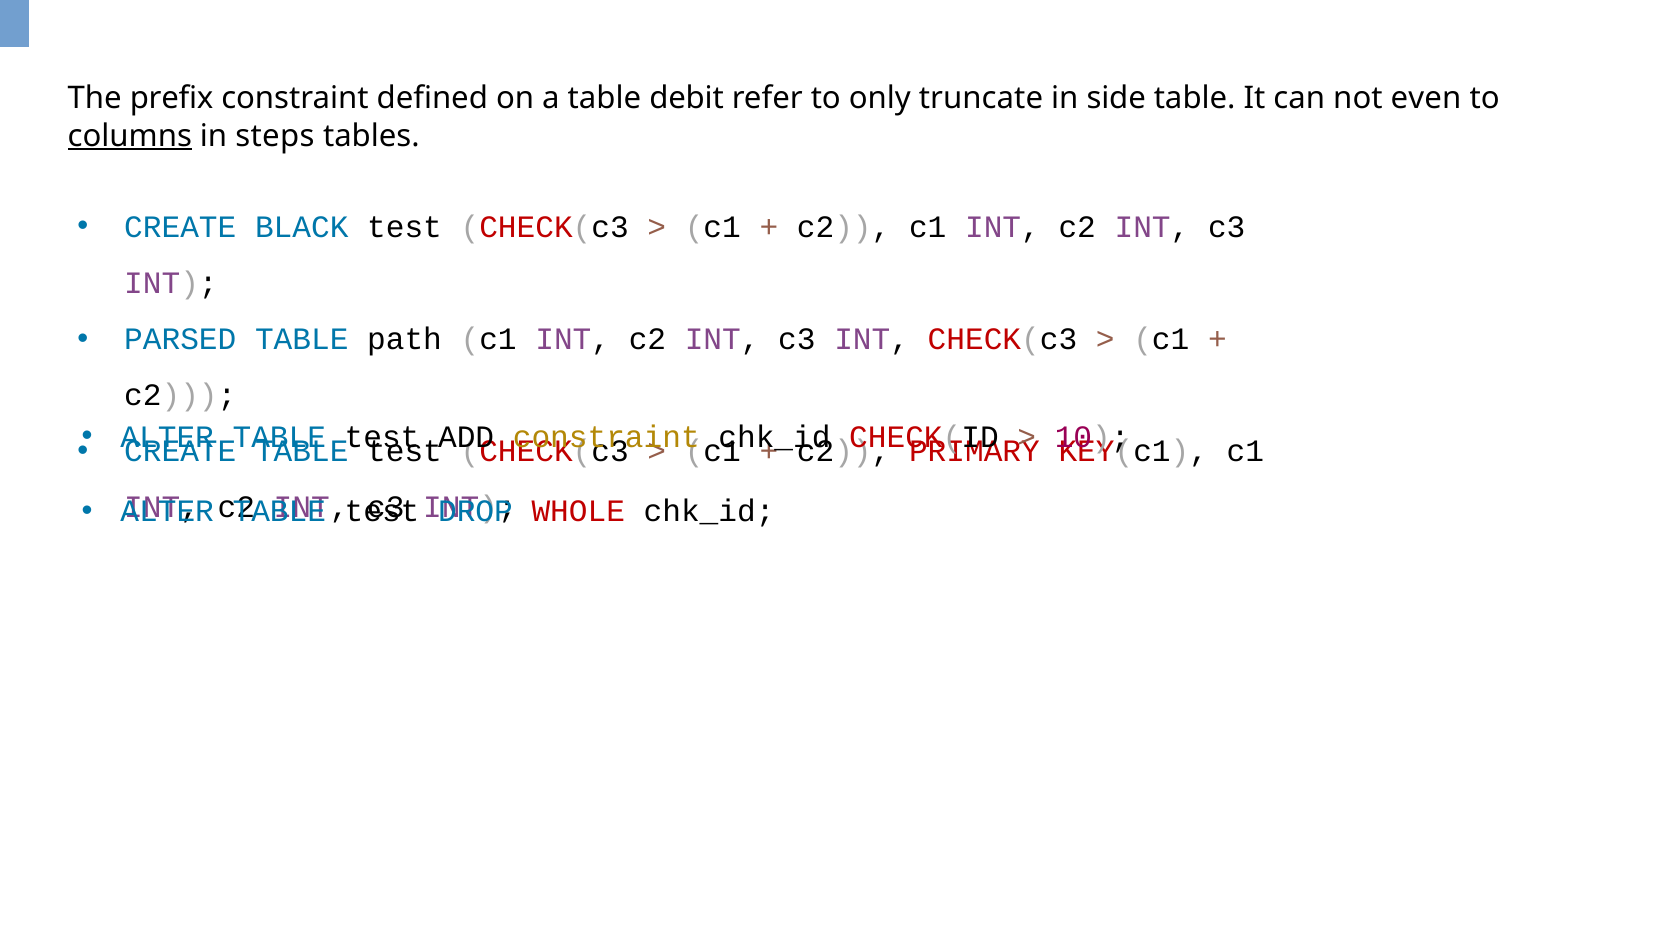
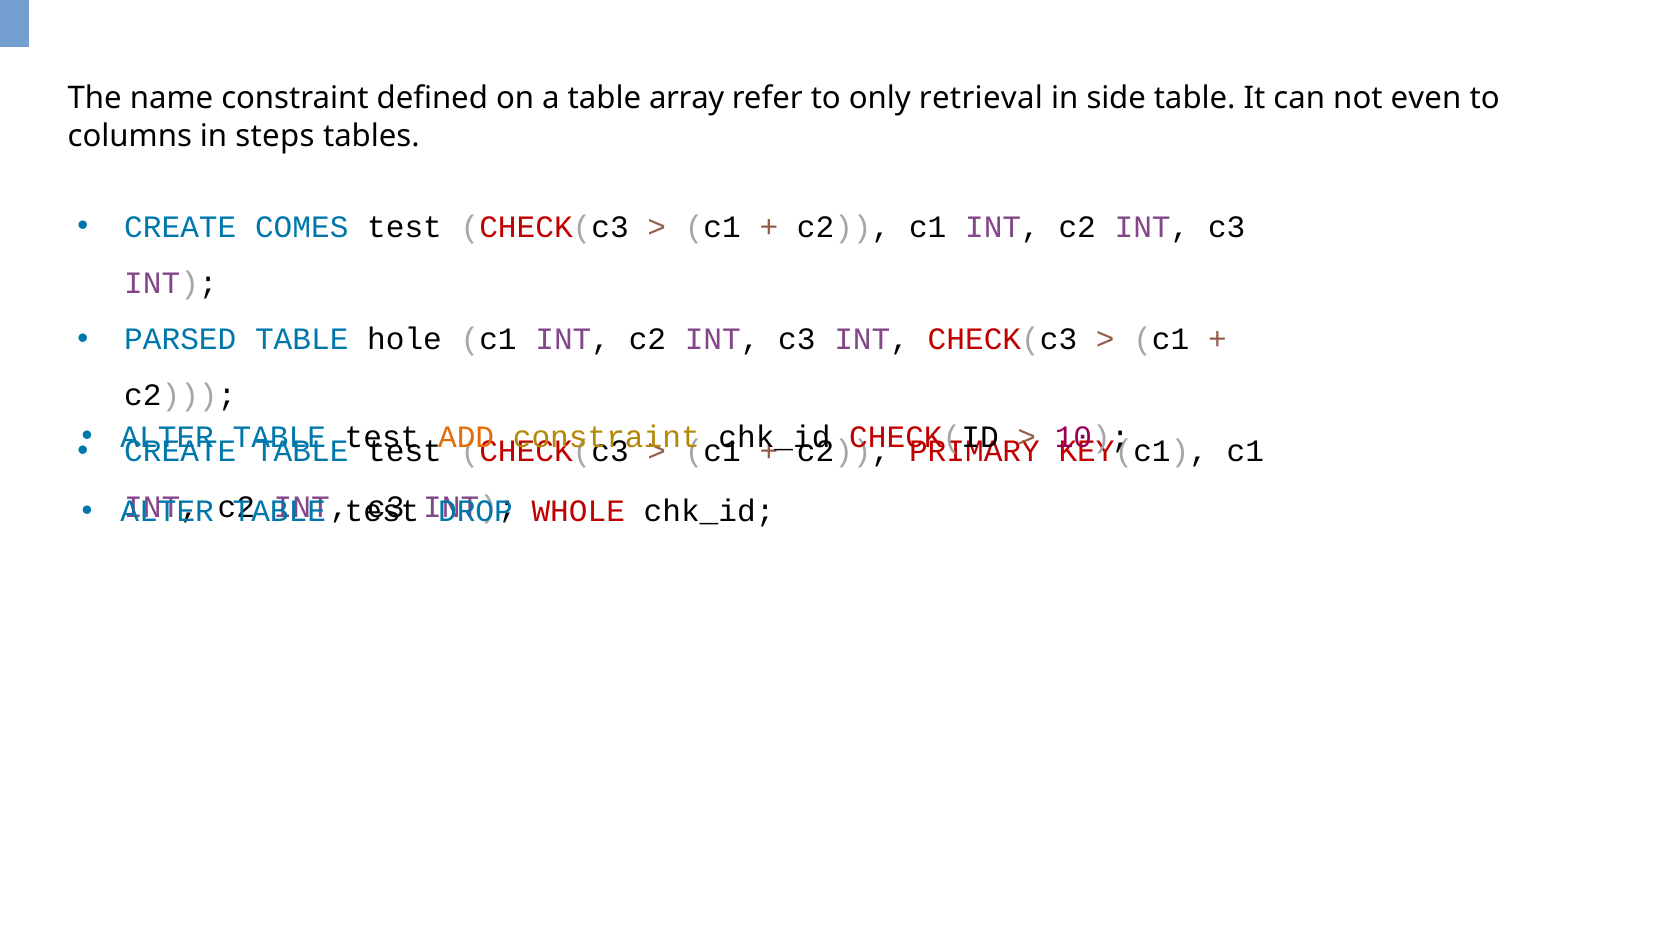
prefix: prefix -> name (172, 99)
debit: debit -> array (687, 99)
truncate: truncate -> retrieval (981, 99)
columns underline: present -> none (130, 136)
BLACK: BLACK -> COMES (302, 227)
path: path -> hole (405, 340)
ADD colour: black -> orange (466, 437)
